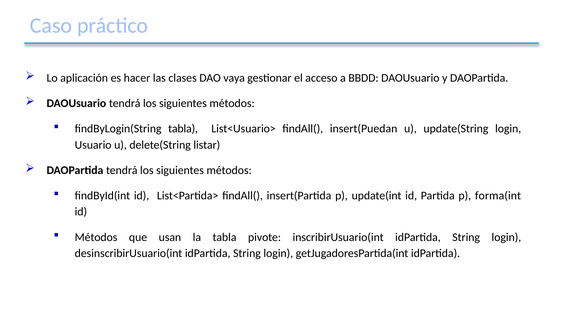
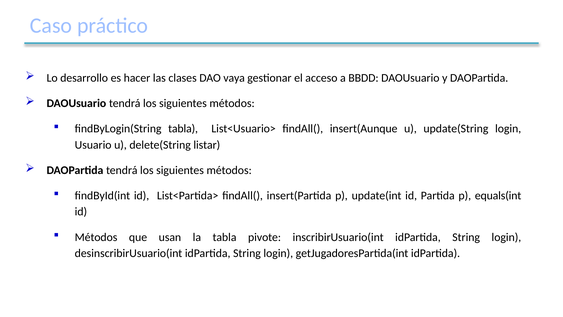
aplicación: aplicación -> desarrollo (84, 78)
insert(Puedan: insert(Puedan -> insert(Aunque (364, 129)
forma(int: forma(int -> equals(int (498, 196)
